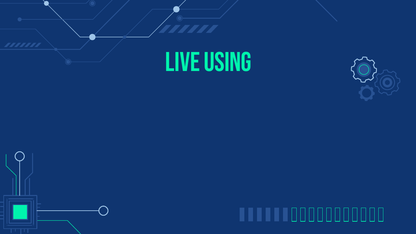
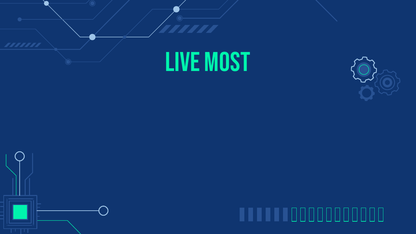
Using: Using -> Most (227, 62)
